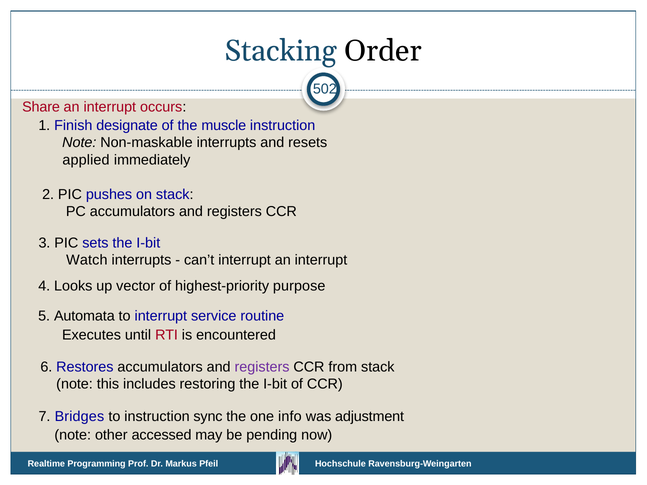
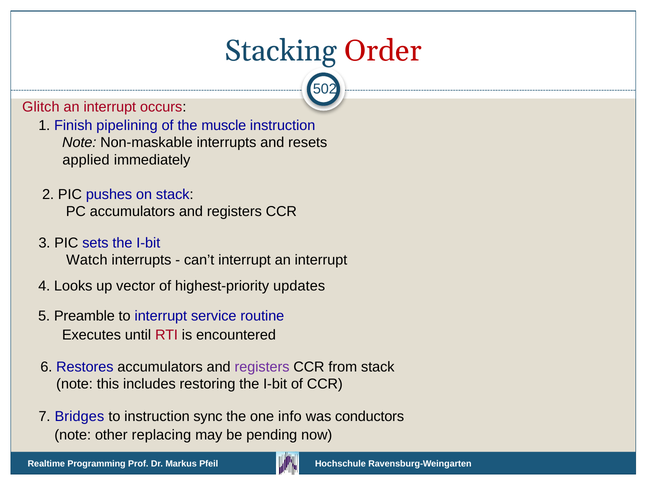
Order colour: black -> red (383, 51)
Share: Share -> Glitch (41, 107)
designate: designate -> pipelining (127, 126)
purpose: purpose -> updates (299, 286)
Automata: Automata -> Preamble (84, 316)
adjustment: adjustment -> conductors (370, 417)
accessed: accessed -> replacing (161, 435)
